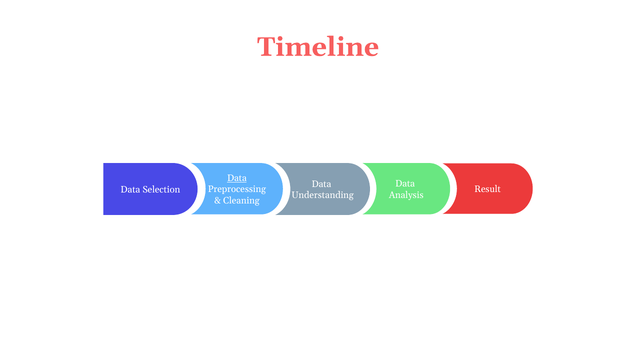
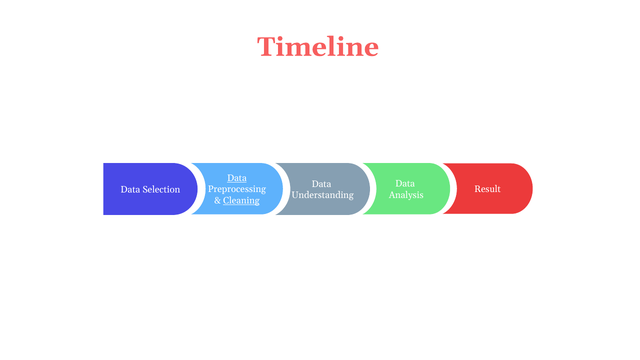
Cleaning underline: none -> present (241, 201)
